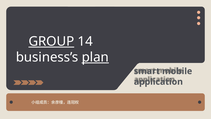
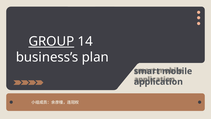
plan underline: present -> none (95, 57)
